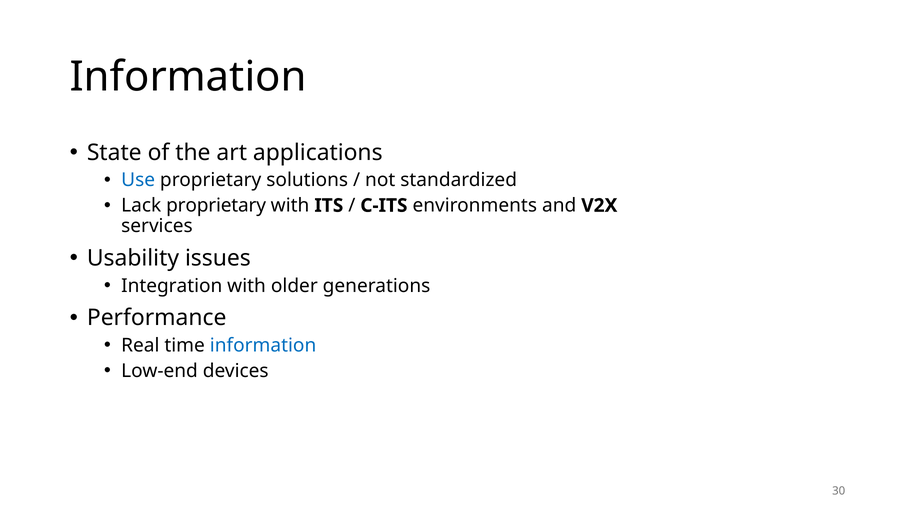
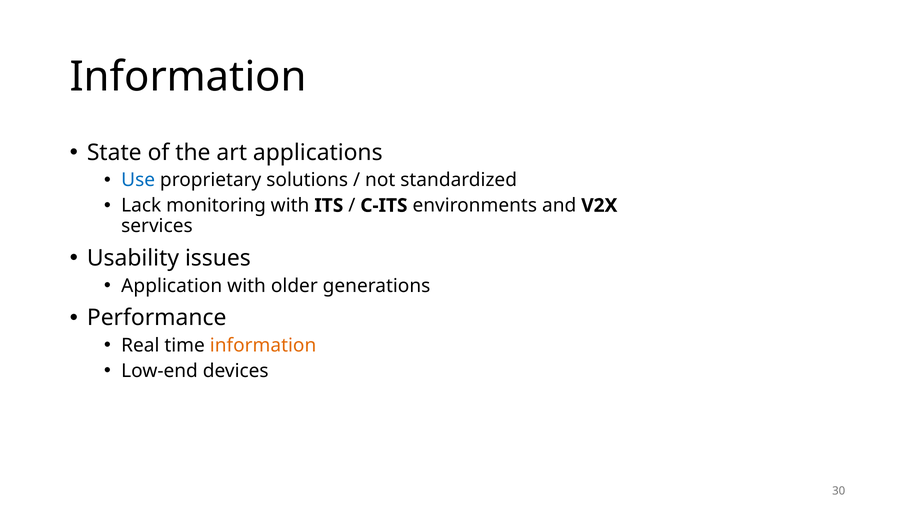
Lack proprietary: proprietary -> monitoring (216, 205)
Integration: Integration -> Application (172, 286)
information colour: blue -> orange (263, 345)
